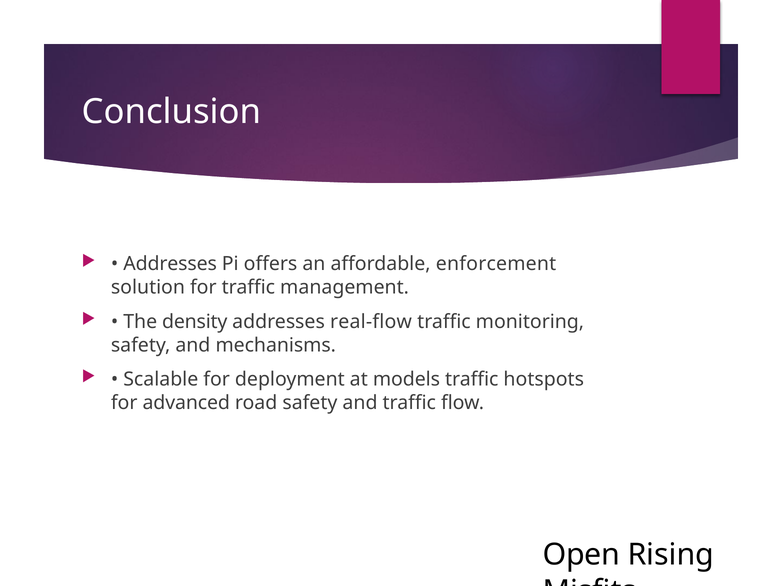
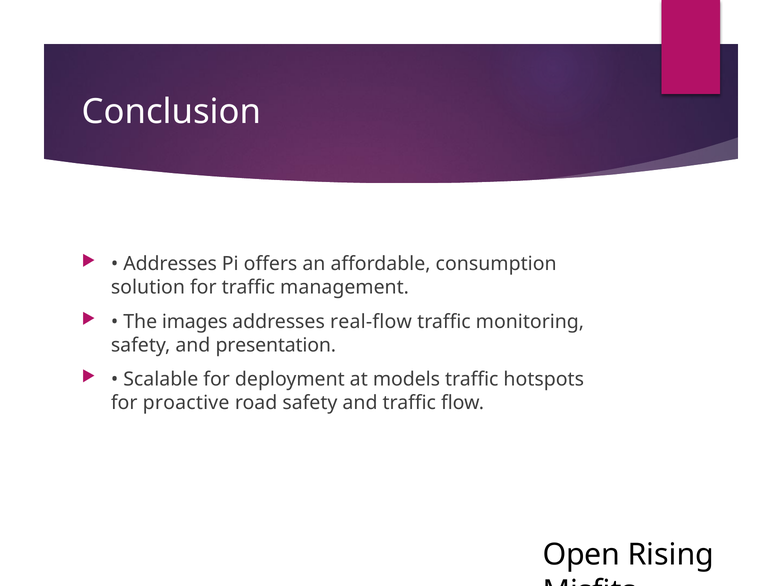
enforcement: enforcement -> consumption (496, 264)
density: density -> images (195, 322)
mechanisms: mechanisms -> presentation (276, 345)
advanced: advanced -> proactive (186, 403)
